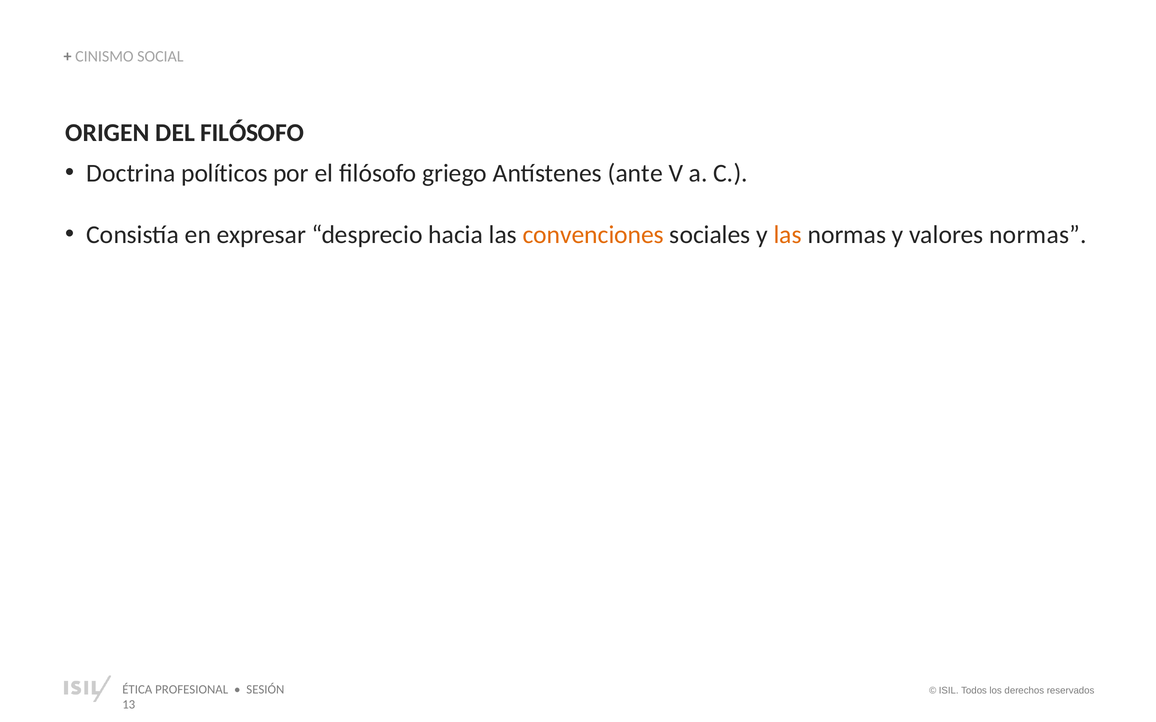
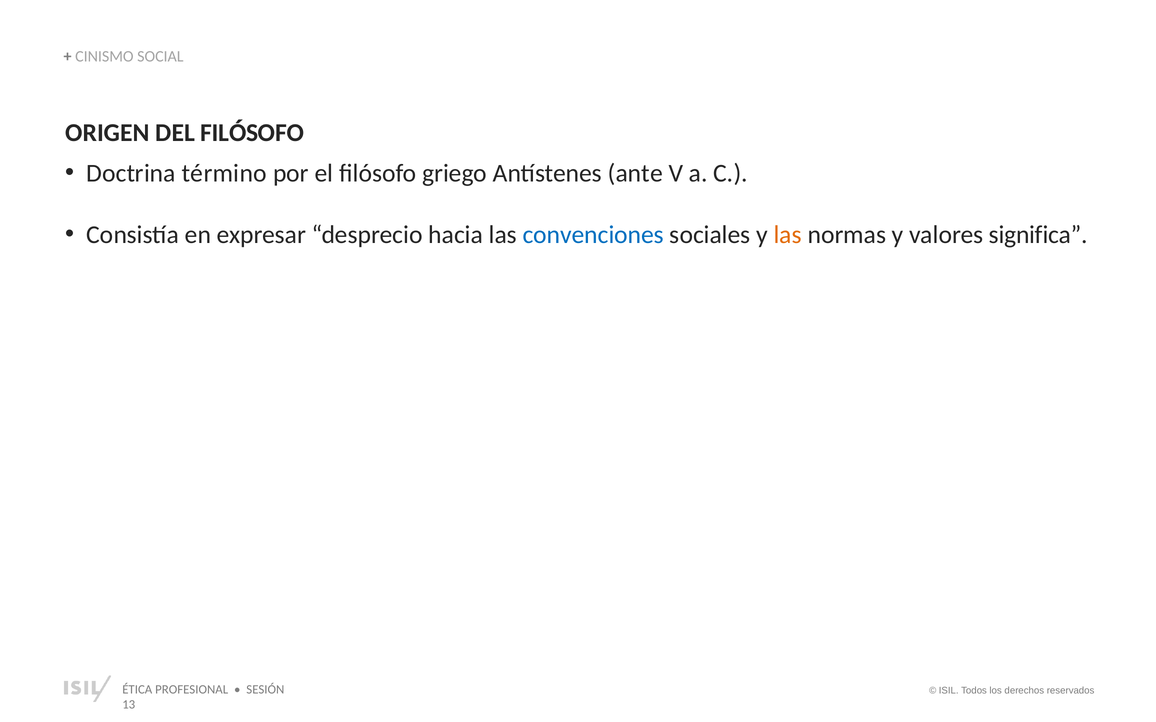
políticos: políticos -> término (224, 173)
convenciones colour: orange -> blue (593, 235)
valores normas: normas -> significa (1038, 235)
